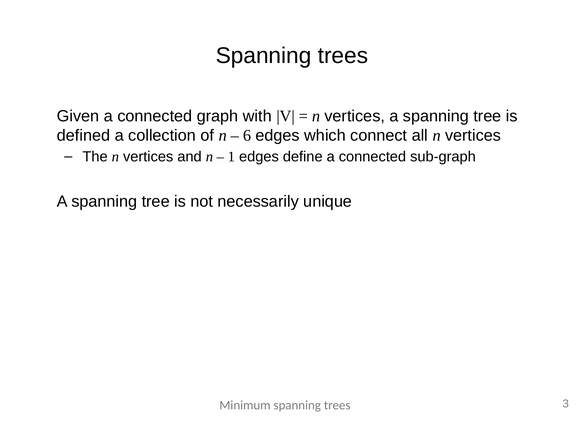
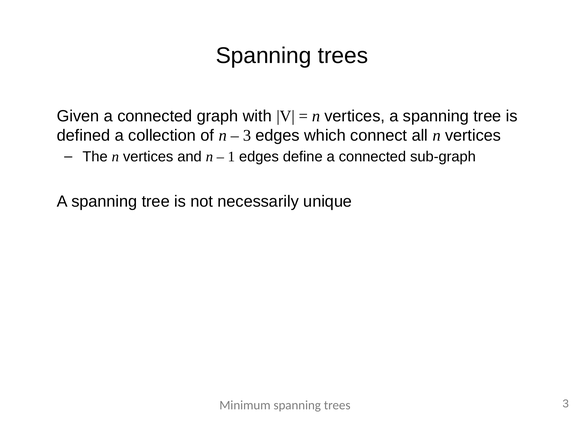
6: 6 -> 3 (247, 135)
